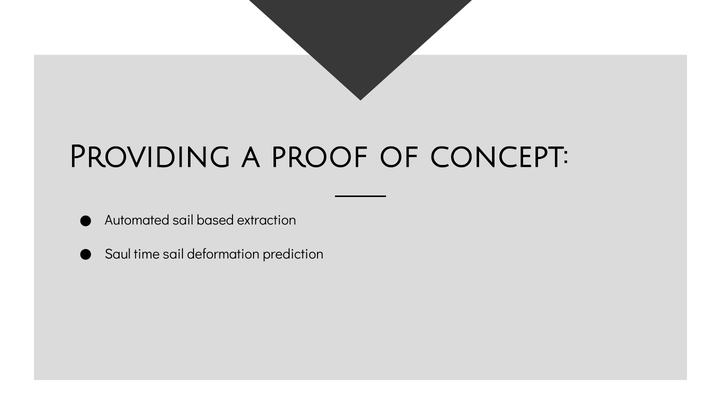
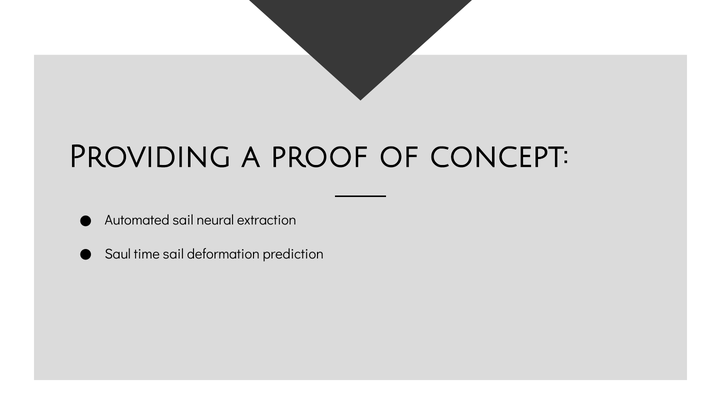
based: based -> neural (215, 220)
